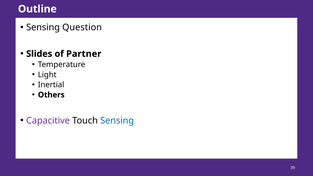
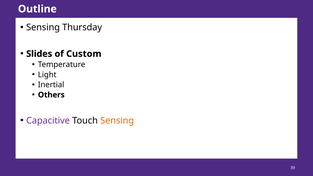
Question: Question -> Thursday (82, 27)
Partner: Partner -> Custom (84, 54)
Sensing colour: blue -> orange (117, 121)
